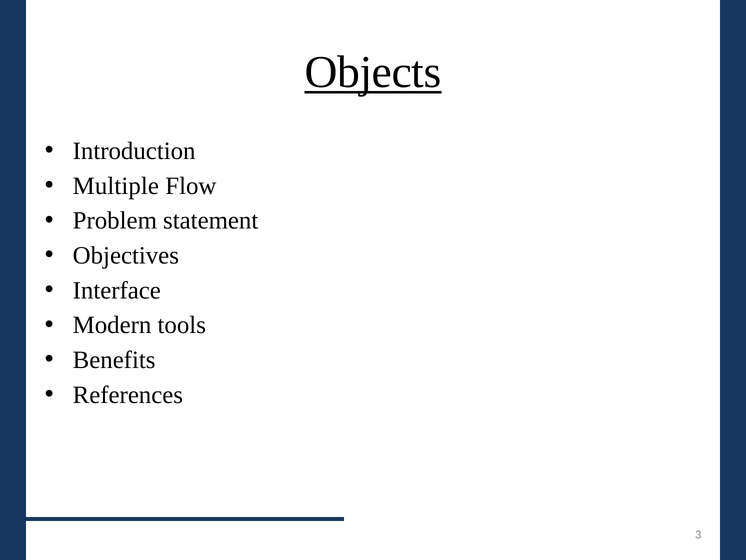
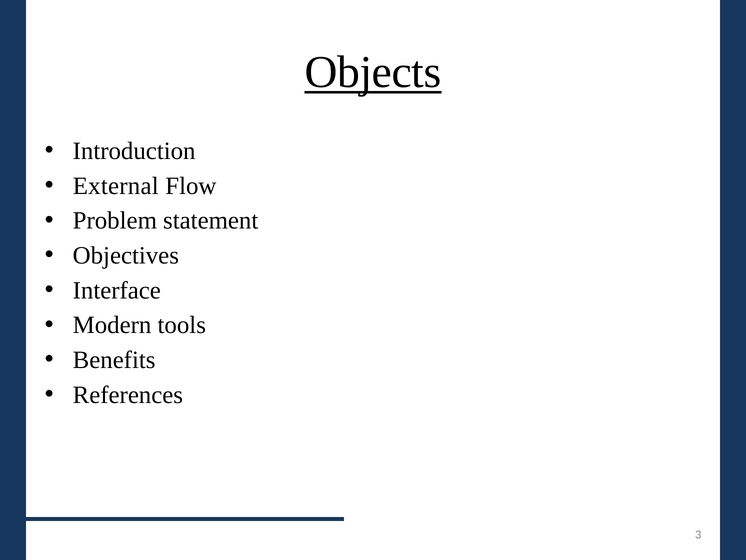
Multiple: Multiple -> External (116, 186)
